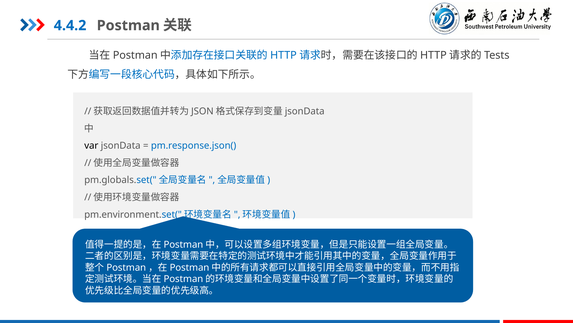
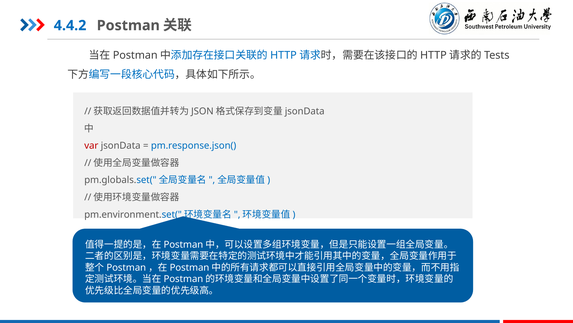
var colour: black -> red (91, 145)
